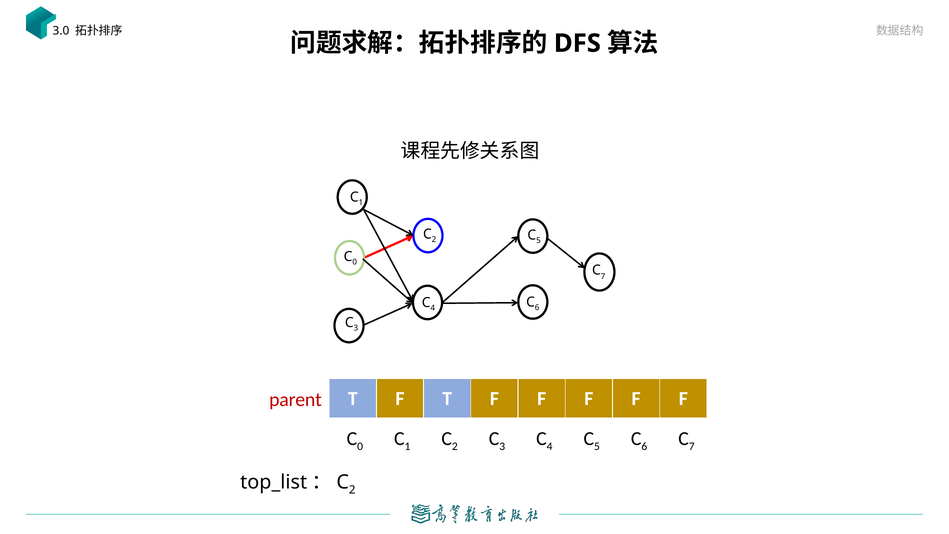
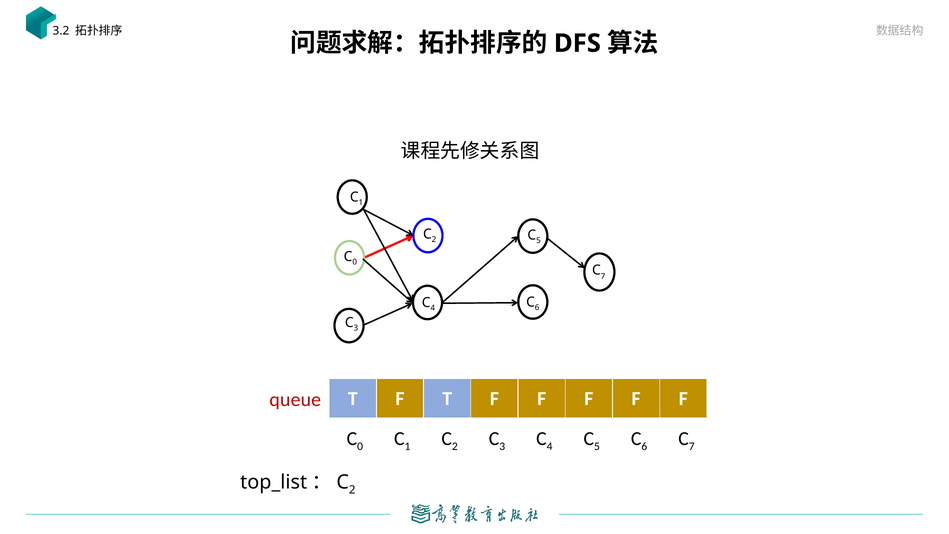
3.0: 3.0 -> 3.2 (61, 31)
parent: parent -> queue (295, 400)
